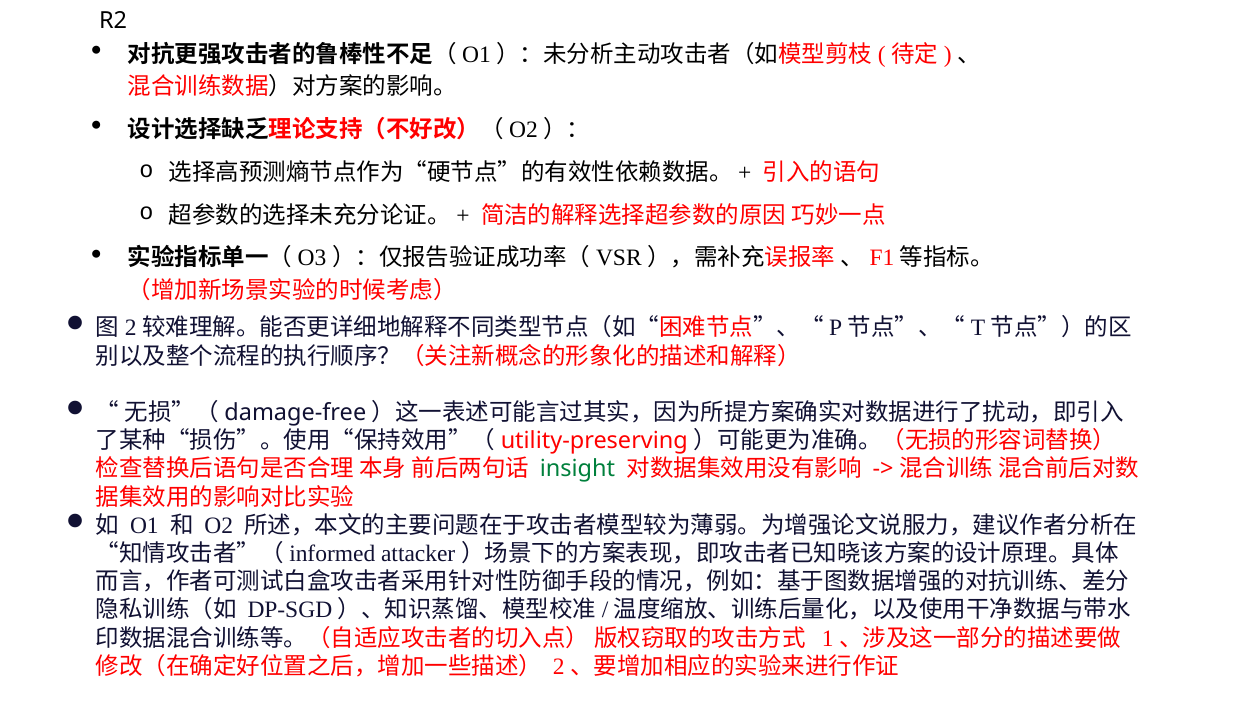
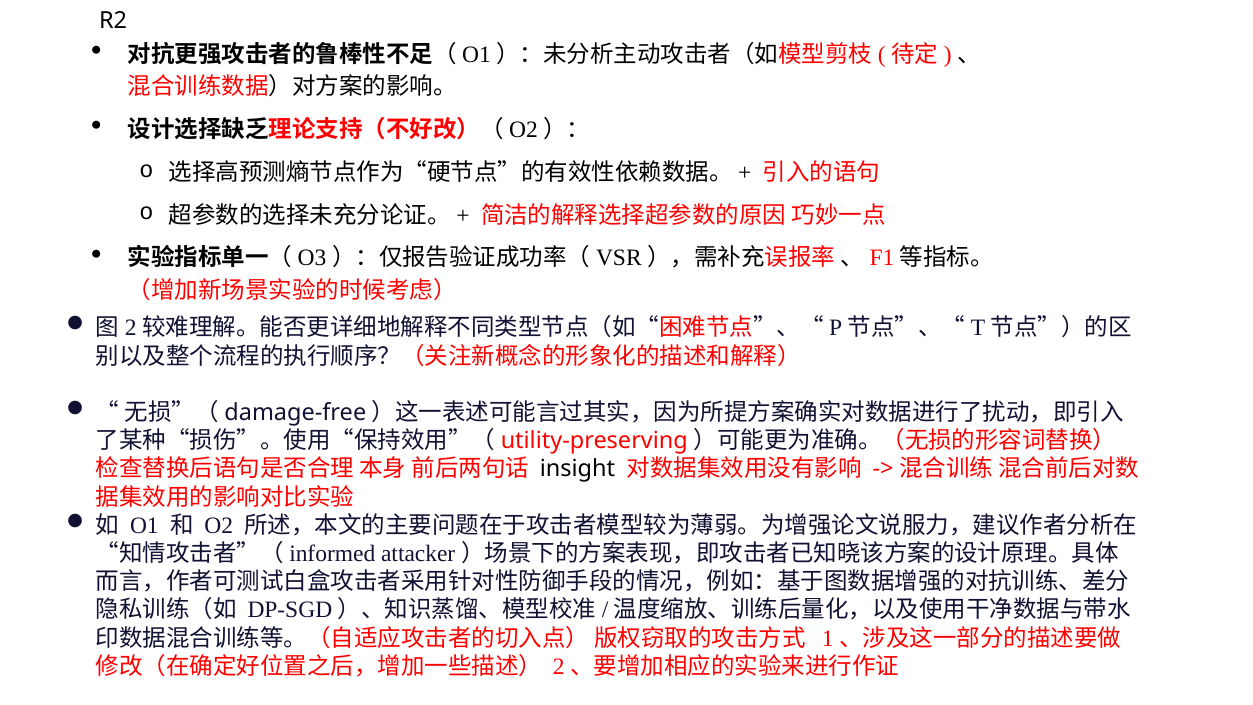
insight colour: green -> black (577, 469)
